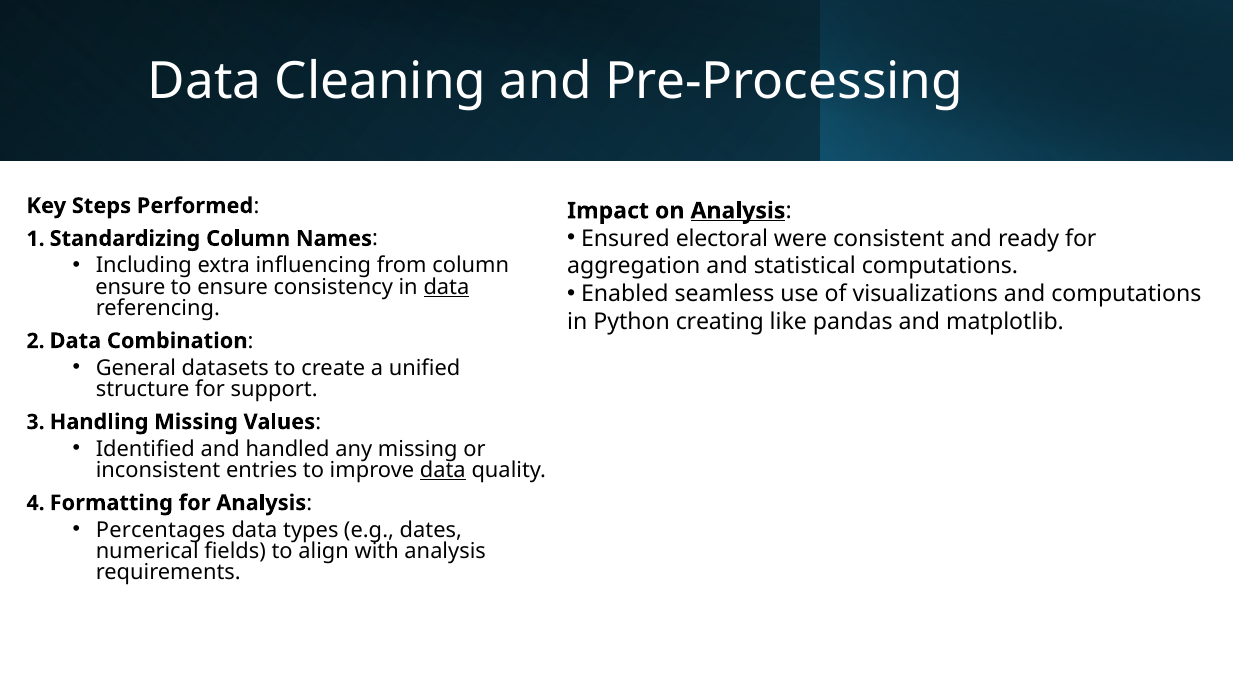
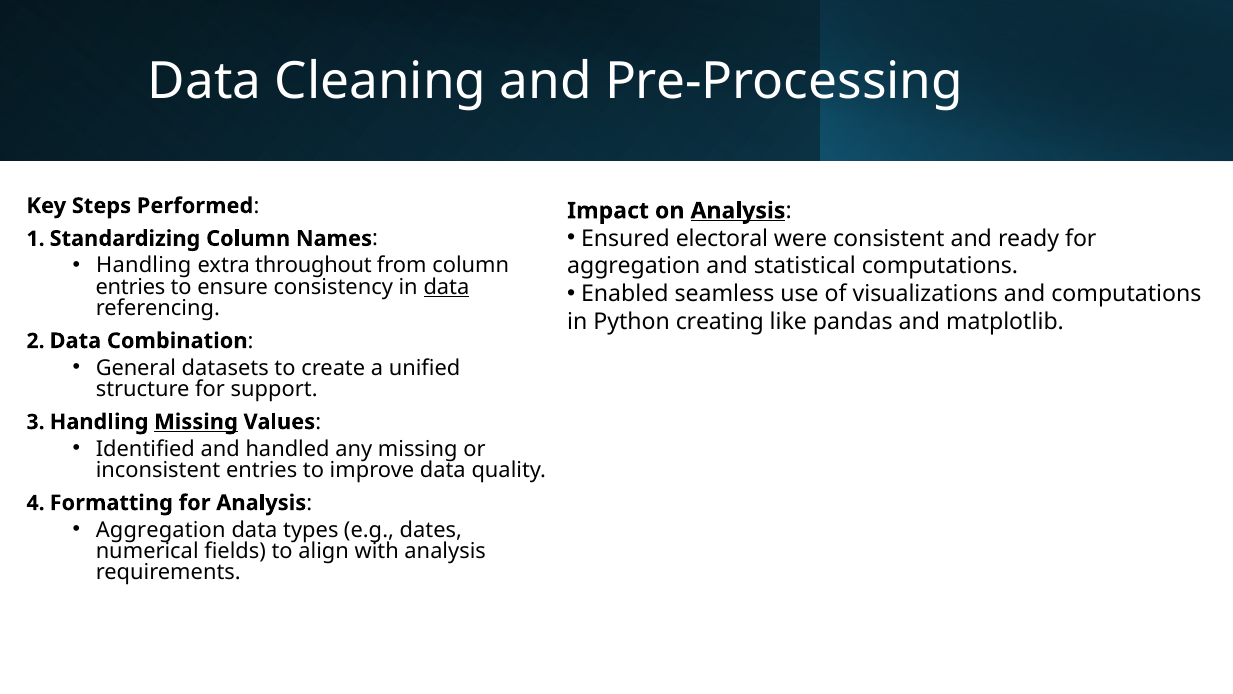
Including: Including -> Handling (144, 265)
influencing: influencing -> throughout (313, 265)
ensure: ensure -> entries (130, 287)
Missing underline: none -> present (196, 422)
data underline: present -> none (443, 470)
Percentages: Percentages -> Aggregation (161, 530)
